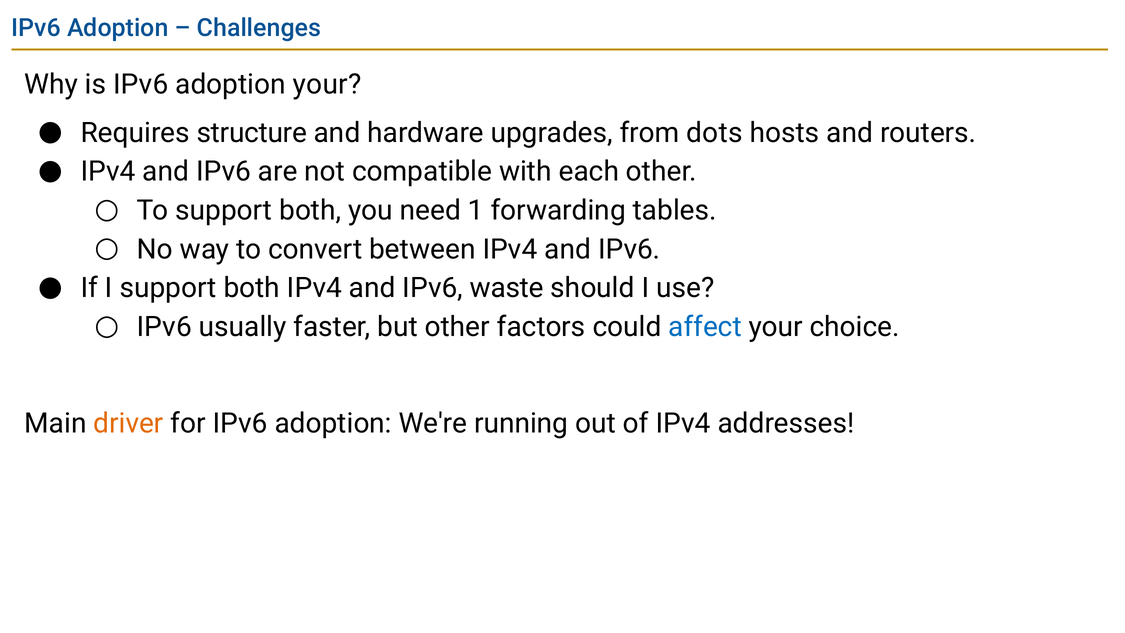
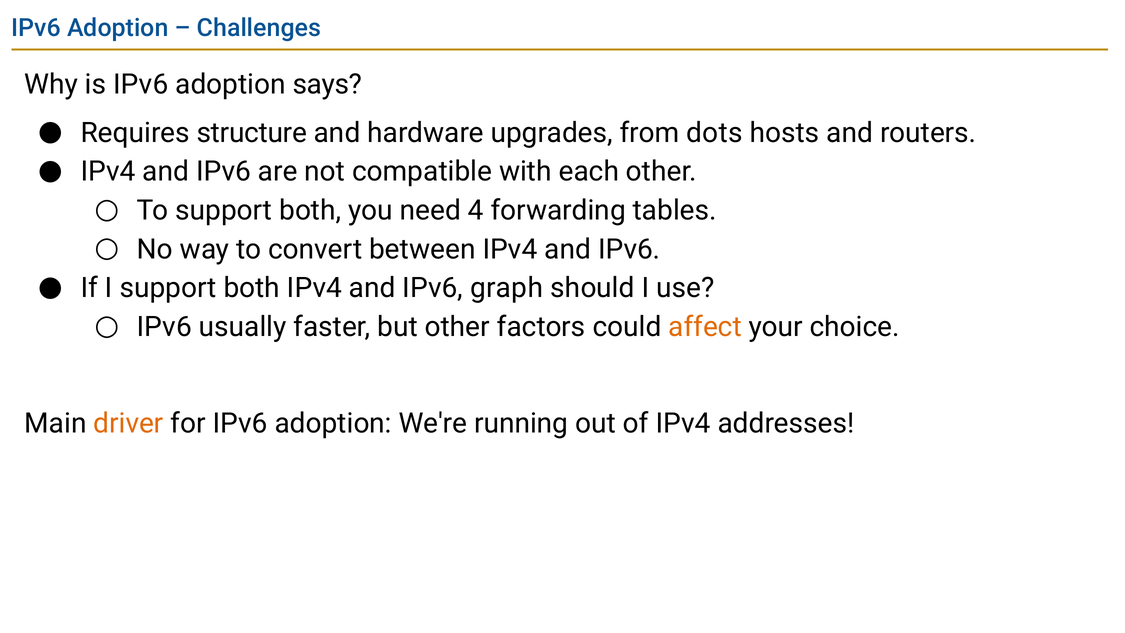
adoption your: your -> says (327, 85)
1: 1 -> 4 (476, 210)
waste: waste -> graph (507, 288)
affect colour: blue -> orange (705, 327)
